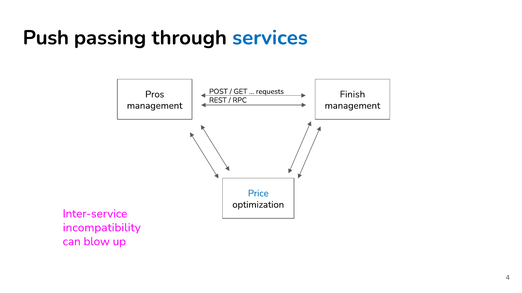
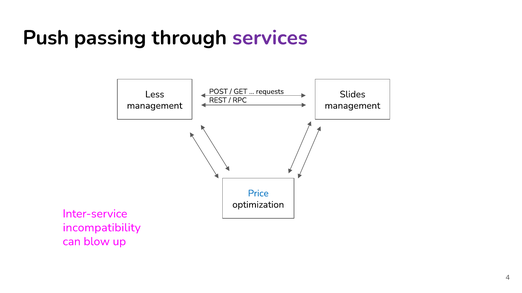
services colour: blue -> purple (270, 38)
Pros: Pros -> Less (155, 94)
Finish: Finish -> Slides (353, 94)
